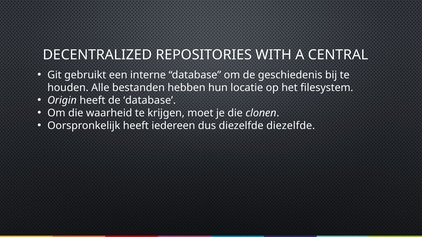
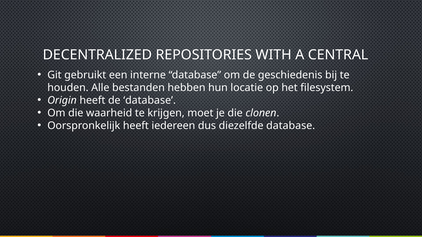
diezelfde diezelfde: diezelfde -> database (291, 126)
